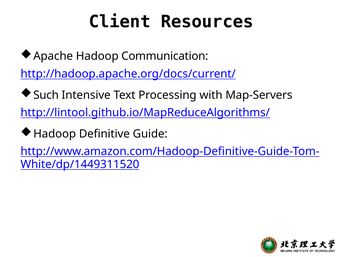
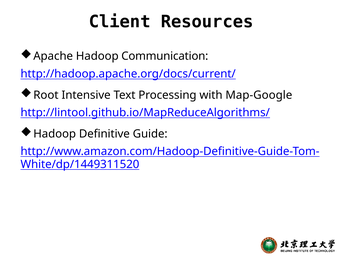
Such: Such -> Root (46, 95)
Map-Servers: Map-Servers -> Map-Google (259, 95)
